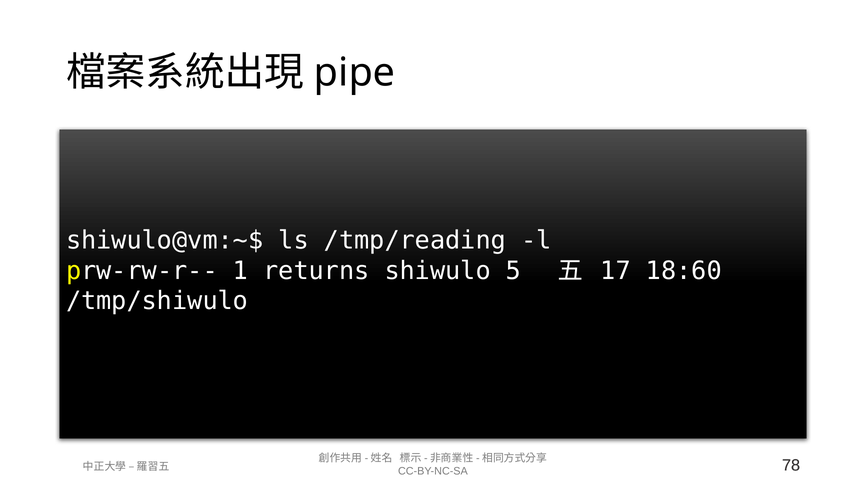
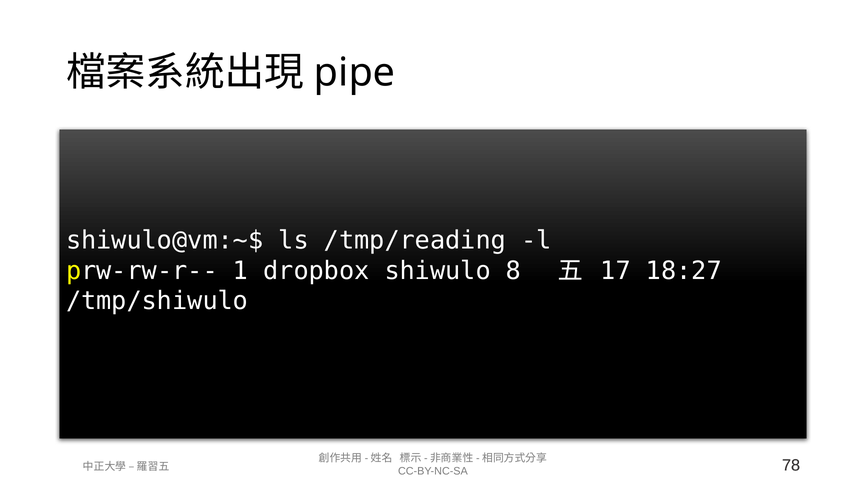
returns: returns -> dropbox (316, 271)
5: 5 -> 8 (514, 271)
18:60: 18:60 -> 18:27 (684, 271)
